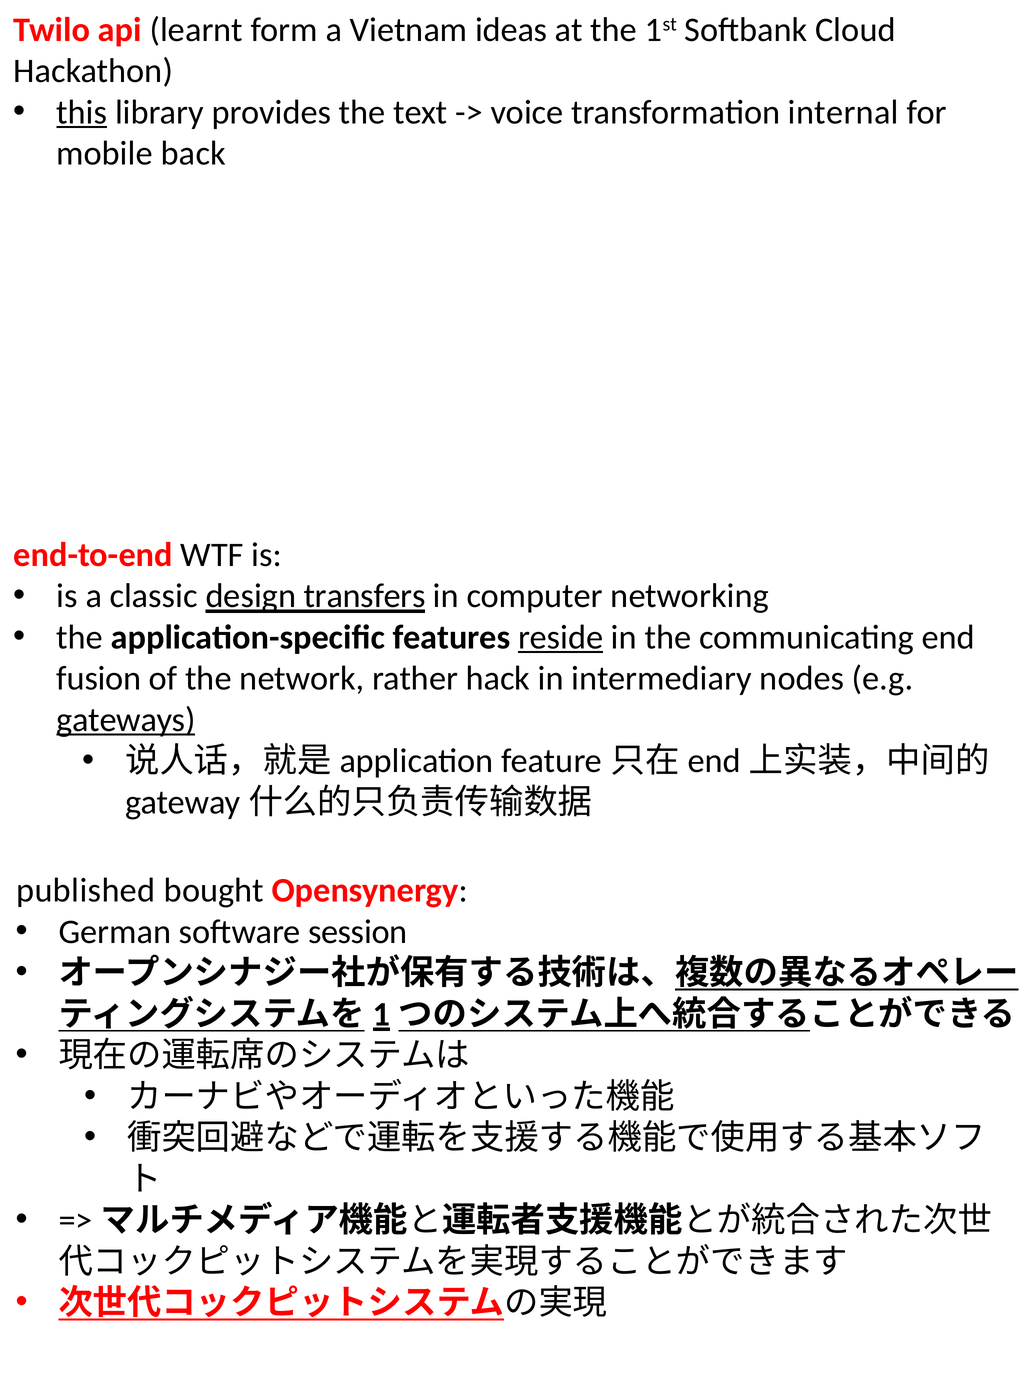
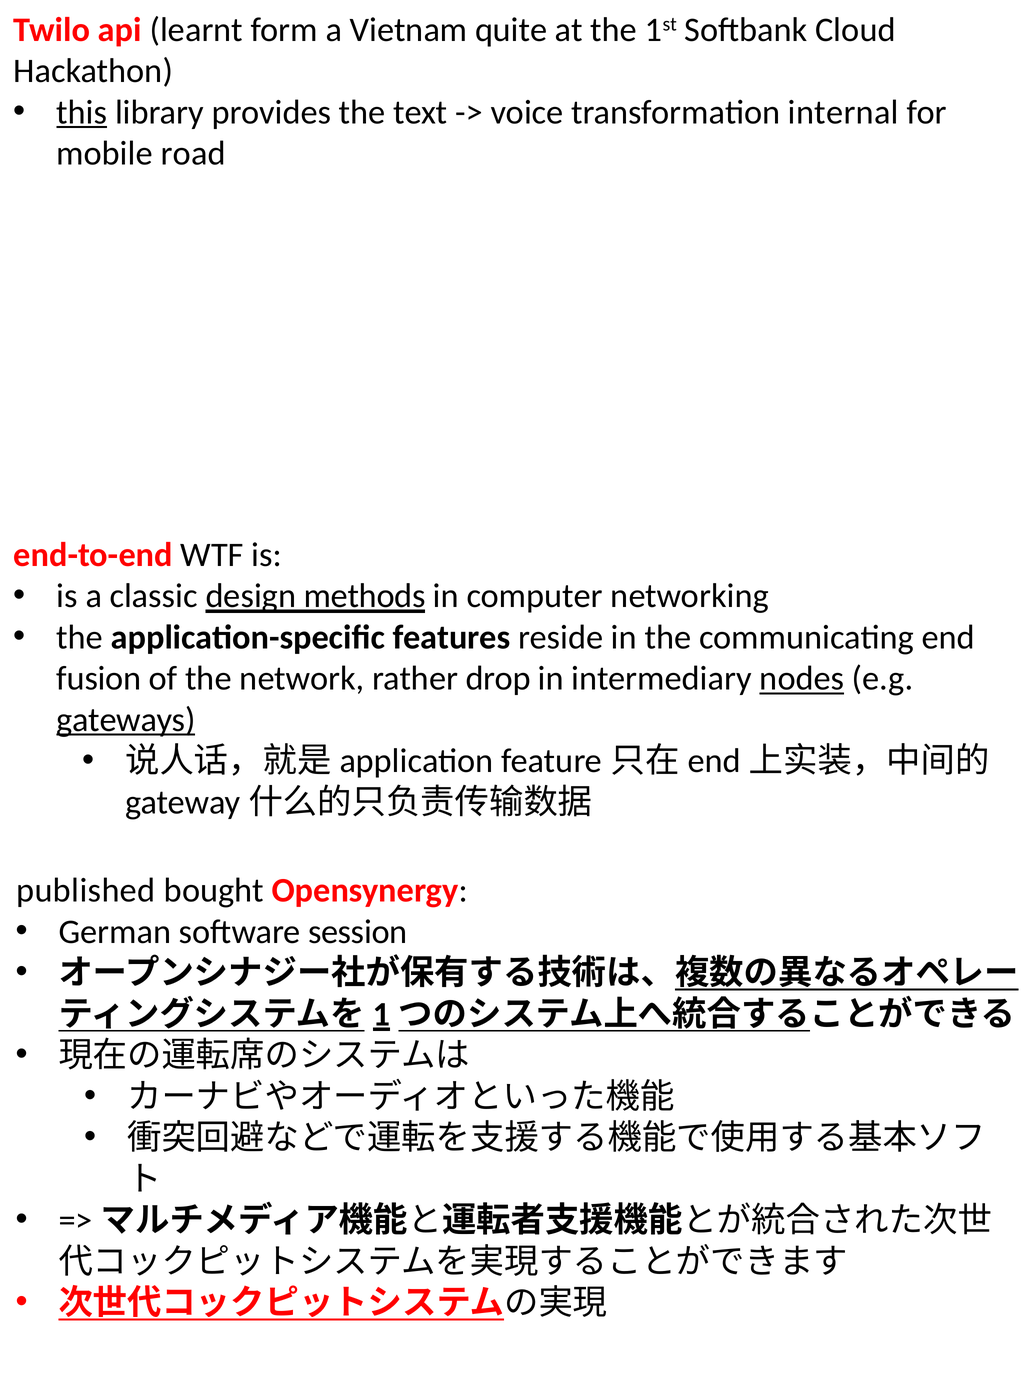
ideas: ideas -> quite (511, 30)
back: back -> road (193, 153)
transfers: transfers -> methods (365, 596)
reside underline: present -> none (561, 637)
hack: hack -> drop (498, 678)
nodes underline: none -> present (802, 678)
